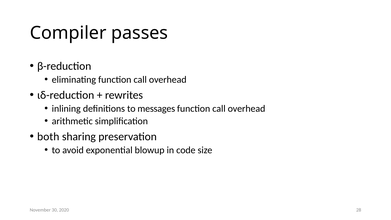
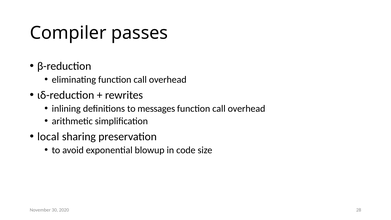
both: both -> local (48, 137)
